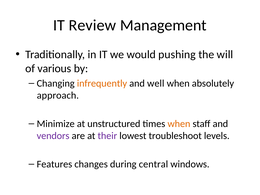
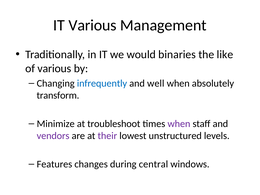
IT Review: Review -> Various (93, 25)
pushing: pushing -> binaries (177, 55)
will: will -> like (225, 55)
infrequently colour: orange -> blue (102, 83)
approach: approach -> transform (58, 95)
unstructured: unstructured -> troubleshoot (114, 124)
when colour: orange -> purple (179, 124)
troubleshoot: troubleshoot -> unstructured (175, 136)
